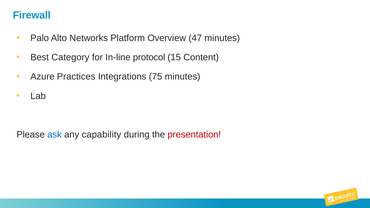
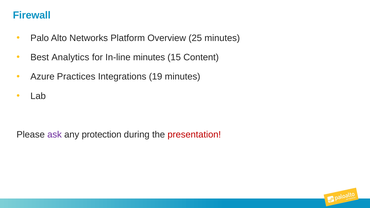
47: 47 -> 25 (195, 38)
Category: Category -> Analytics (70, 57)
In-line protocol: protocol -> minutes (149, 57)
75: 75 -> 19 (156, 77)
ask colour: blue -> purple (55, 135)
capability: capability -> protection (102, 135)
